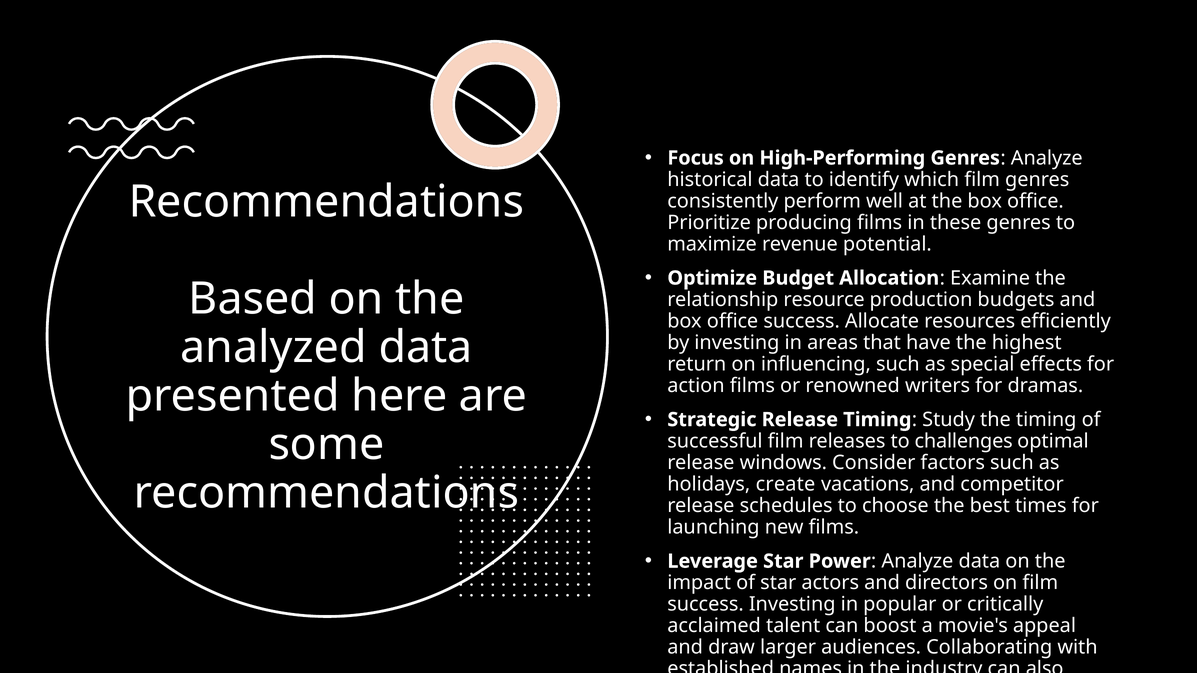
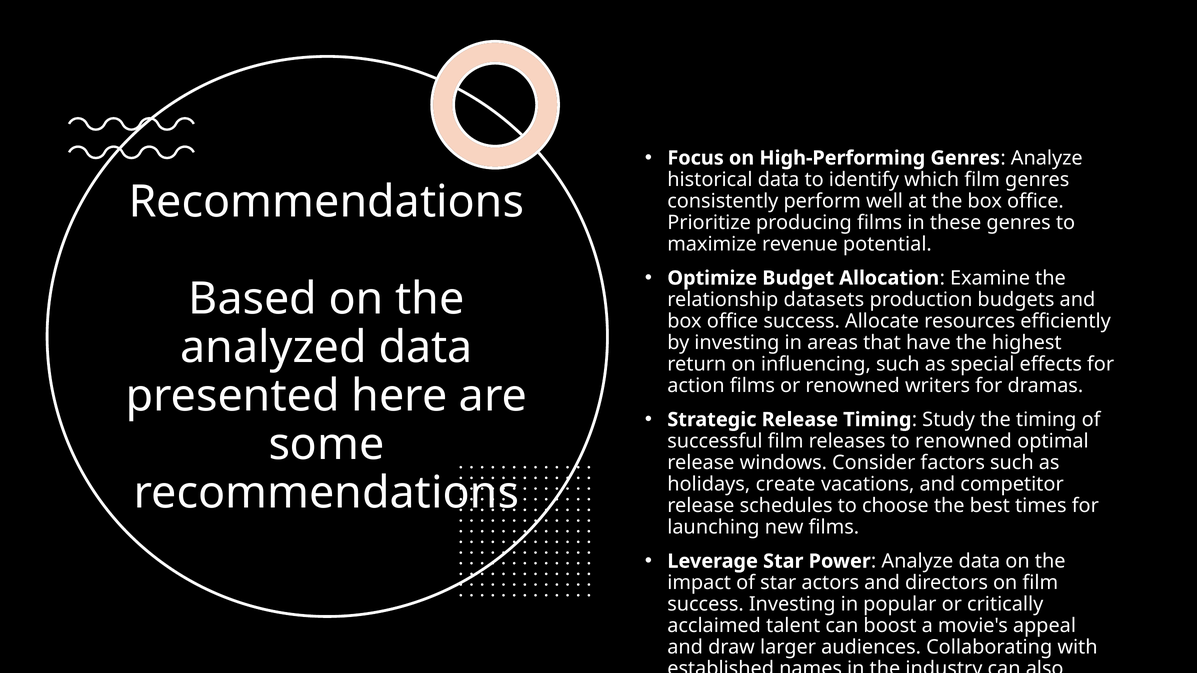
resource: resource -> datasets (824, 300)
to challenges: challenges -> renowned (963, 441)
